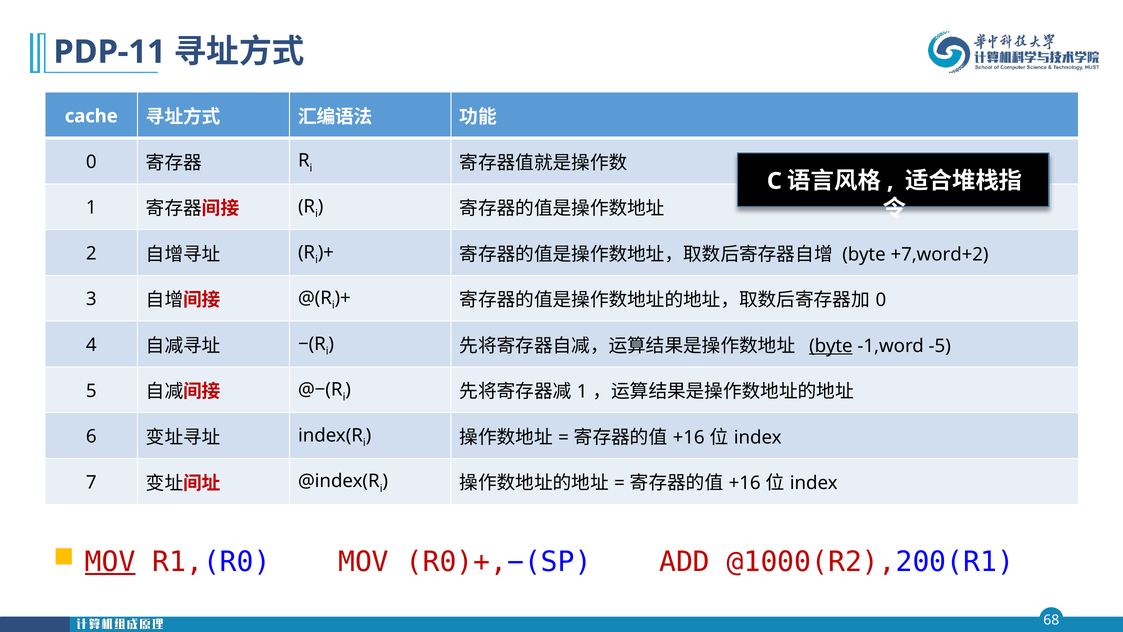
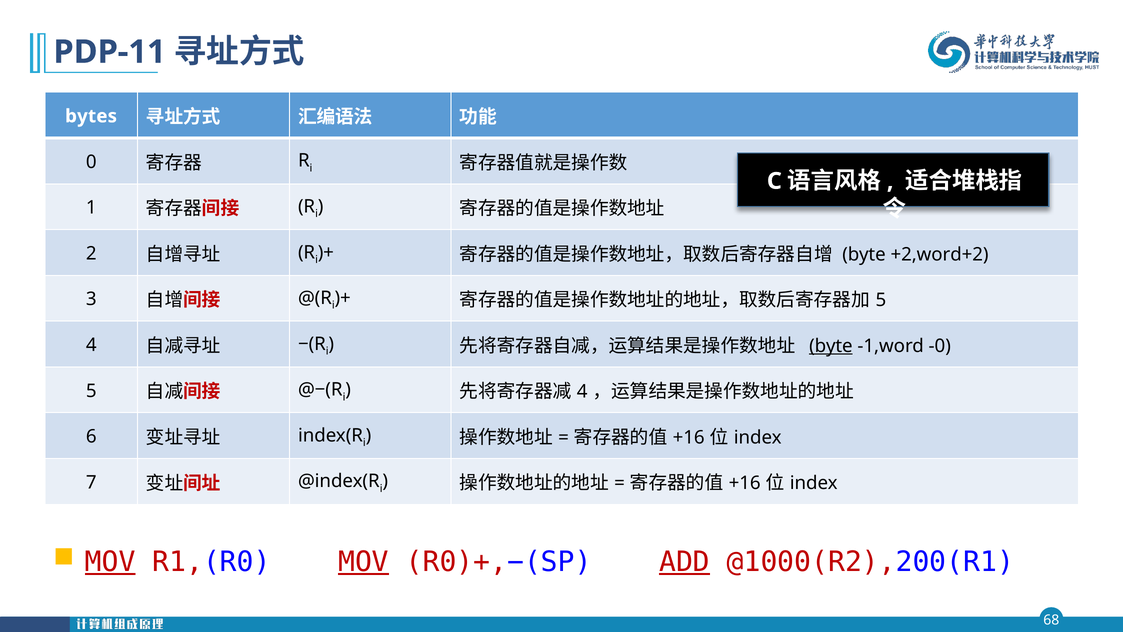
cache: cache -> bytes (91, 116)
+7,word+2: +7,word+2 -> +2,word+2 (940, 254)
0: 0 -> 5 (881, 300)
-5: -5 -> -0 (940, 346)
1: 1 -> 4 (582, 392)
MOV underline: none -> present (364, 562)
ADD underline: none -> present (685, 562)
